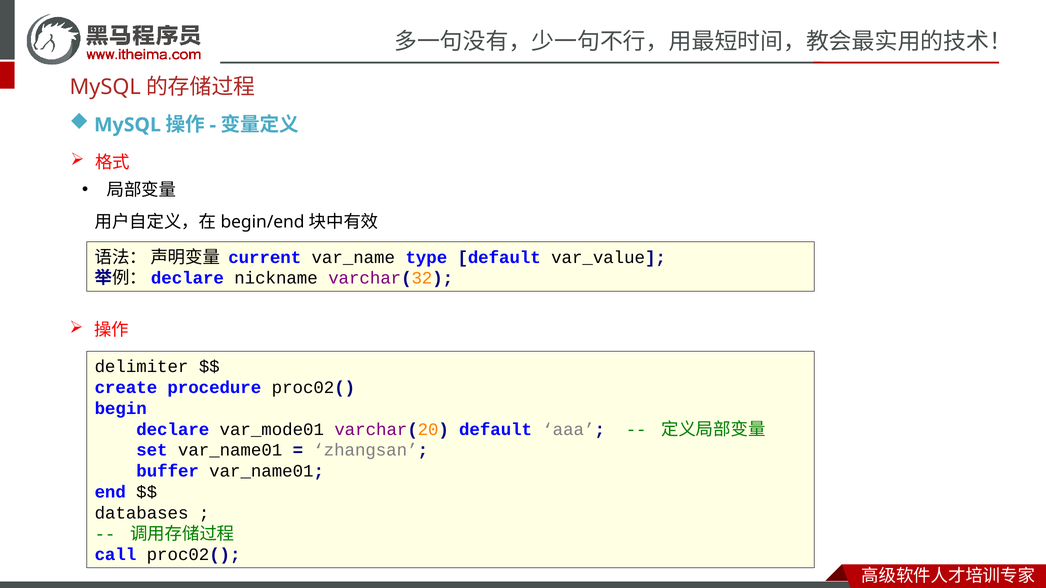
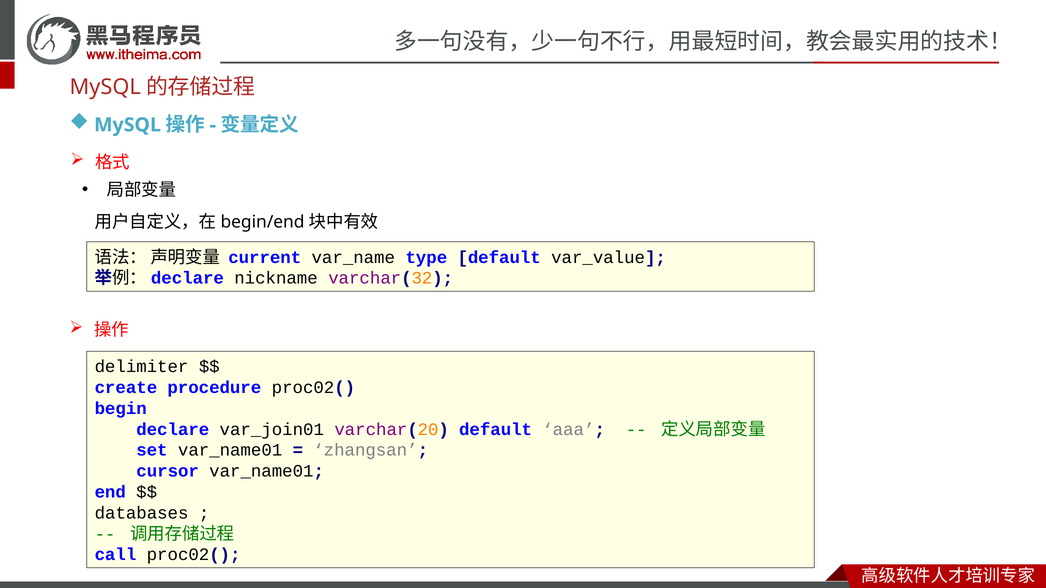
var_mode01: var_mode01 -> var_join01 (272, 430)
buffer: buffer -> cursor (168, 471)
